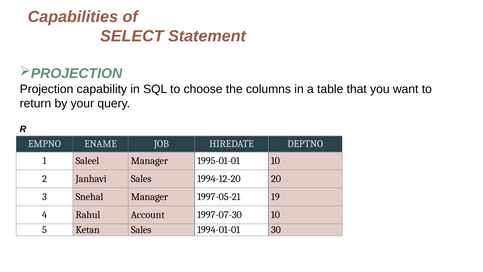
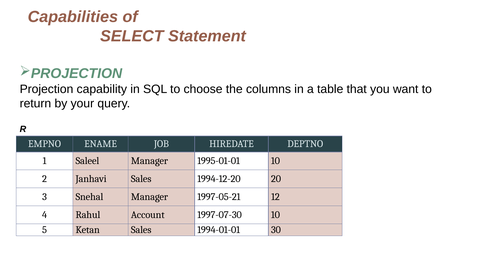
19: 19 -> 12 (275, 197)
